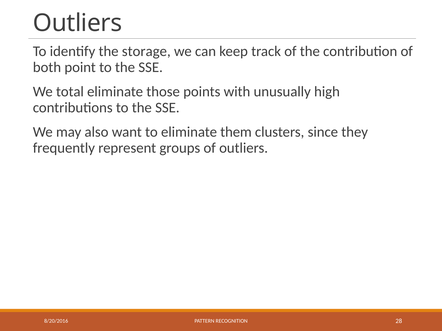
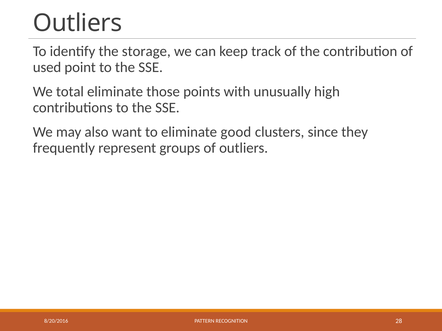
both: both -> used (47, 67)
them: them -> good (236, 132)
